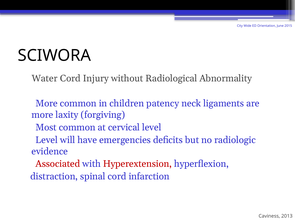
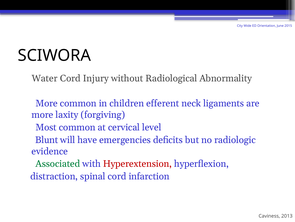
patency: patency -> efferent (163, 103)
Level: Level -> Blunt (47, 139)
Associated colour: red -> green (58, 163)
